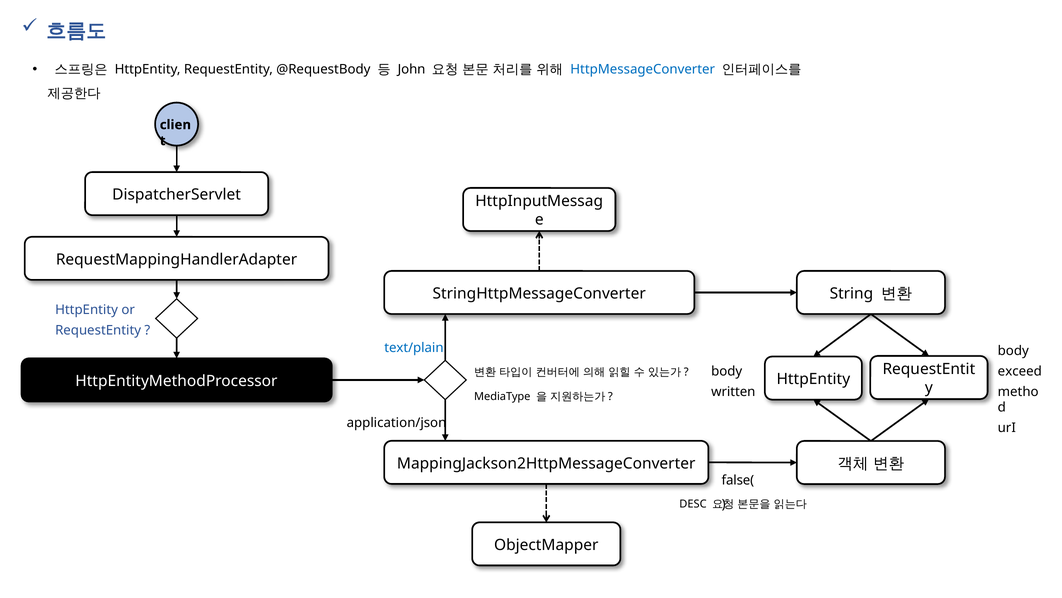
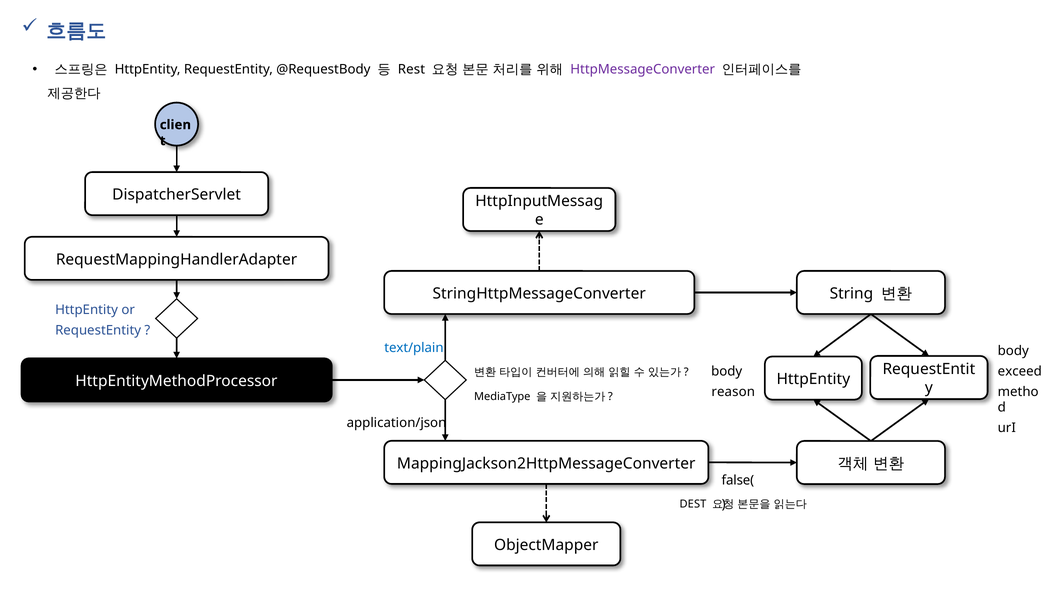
John: John -> Rest (411, 69)
HttpMessageConverter colour: blue -> purple (643, 69)
written: written -> reason (733, 391)
DESC: DESC -> DEST (693, 504)
